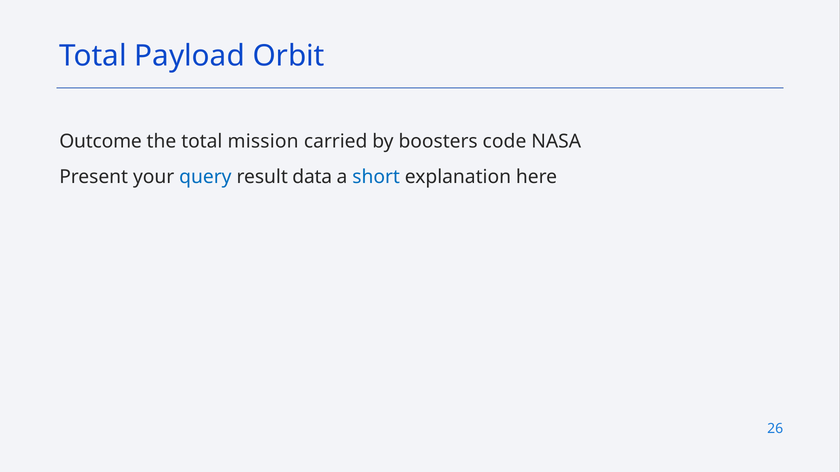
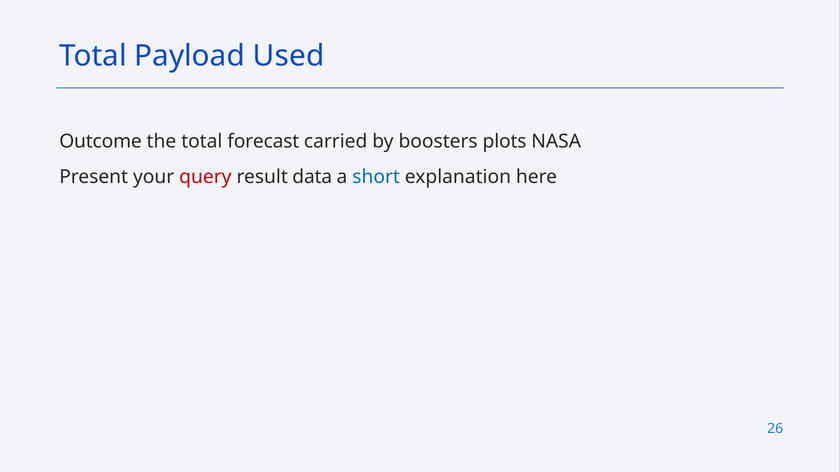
Orbit: Orbit -> Used (288, 56)
mission: mission -> forecast (263, 142)
code: code -> plots (505, 142)
query colour: blue -> red (205, 177)
